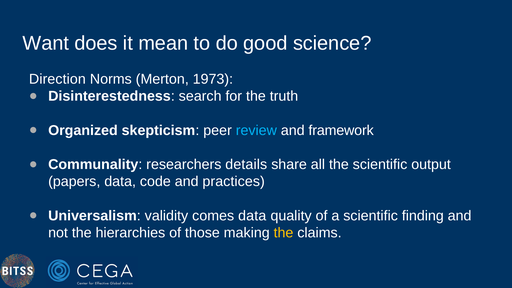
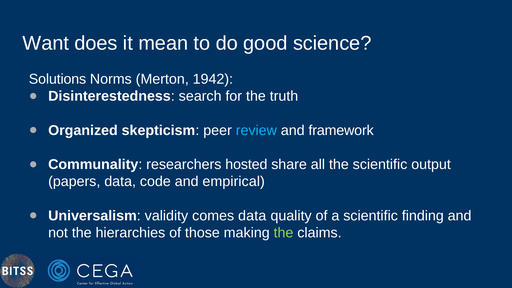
Direction: Direction -> Solutions (58, 79)
1973: 1973 -> 1942 (213, 79)
details: details -> hosted (246, 165)
practices: practices -> empirical (234, 182)
the colour: yellow -> light green (283, 233)
